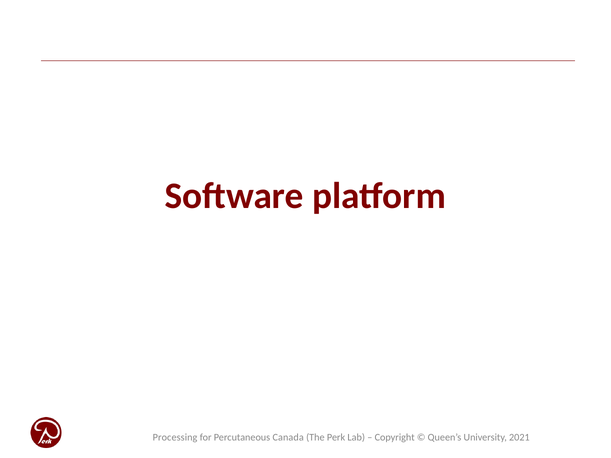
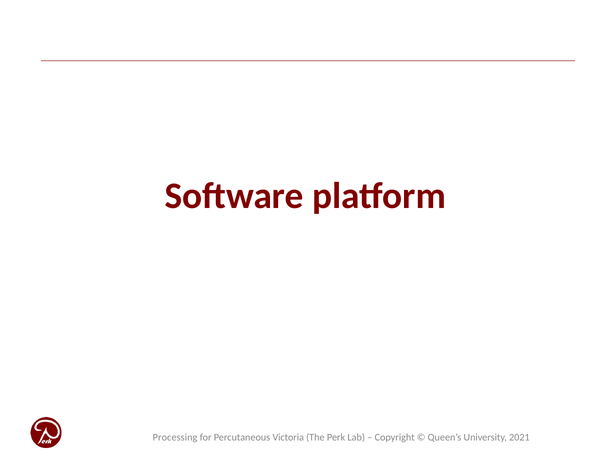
Canada: Canada -> Victoria (288, 438)
